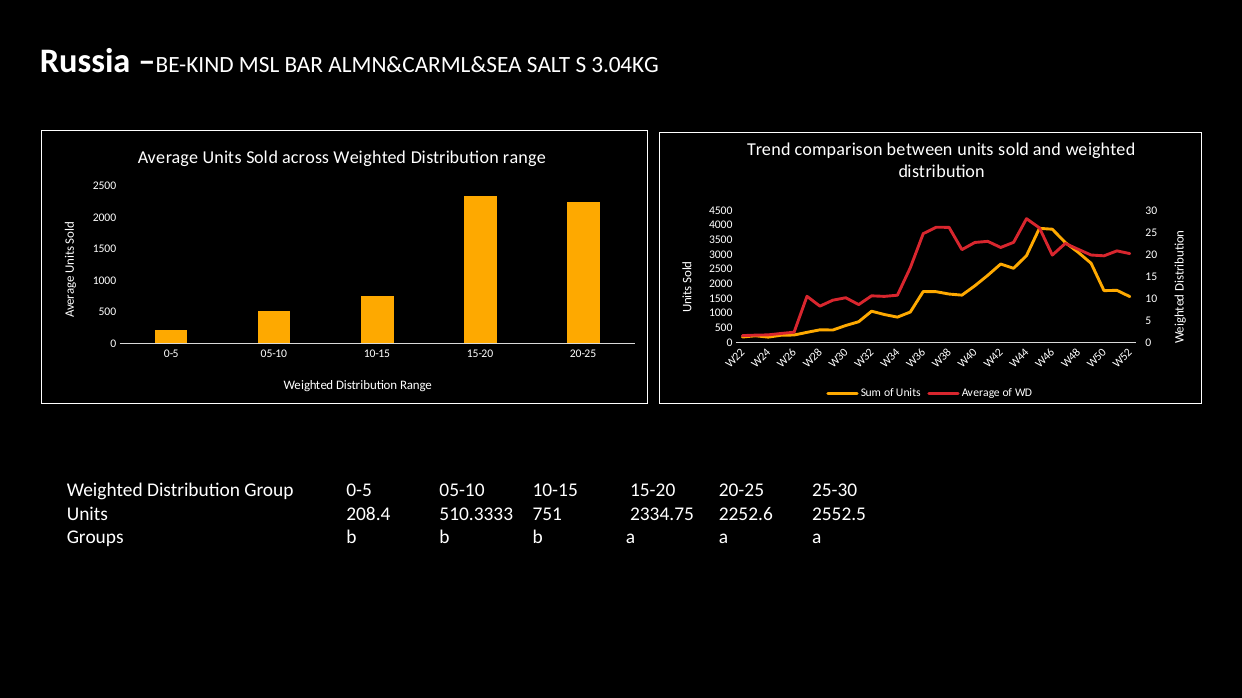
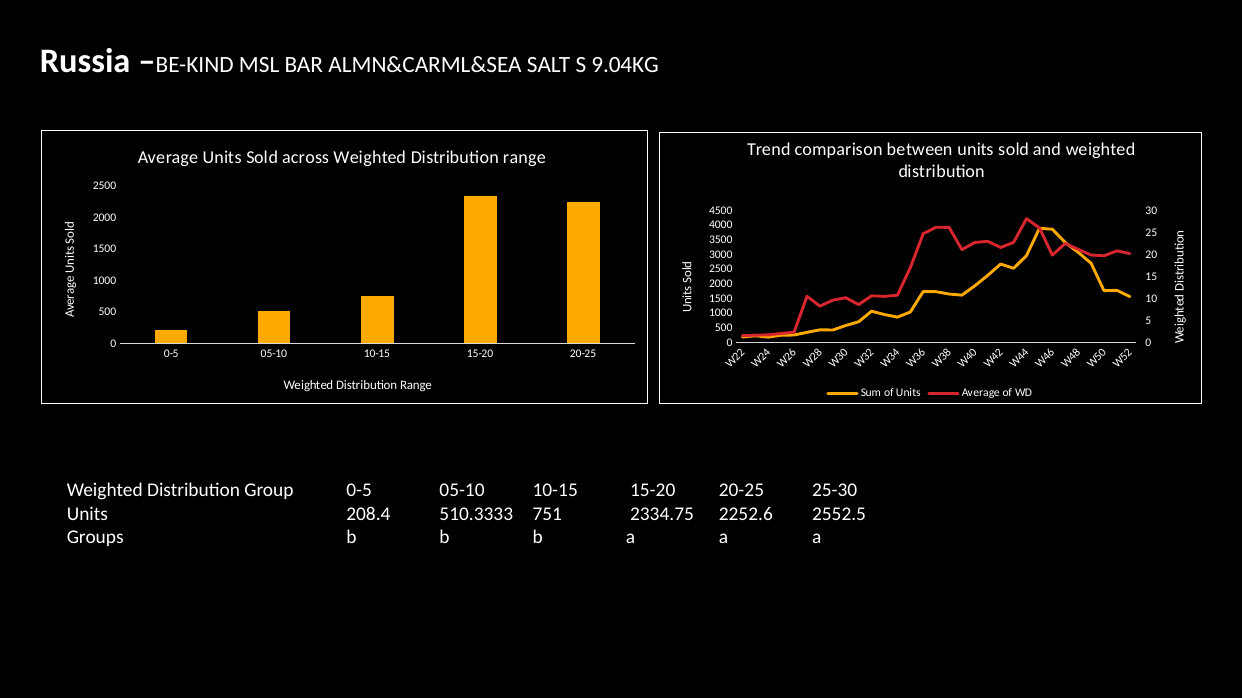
3.04KG: 3.04KG -> 9.04KG (625, 65)
